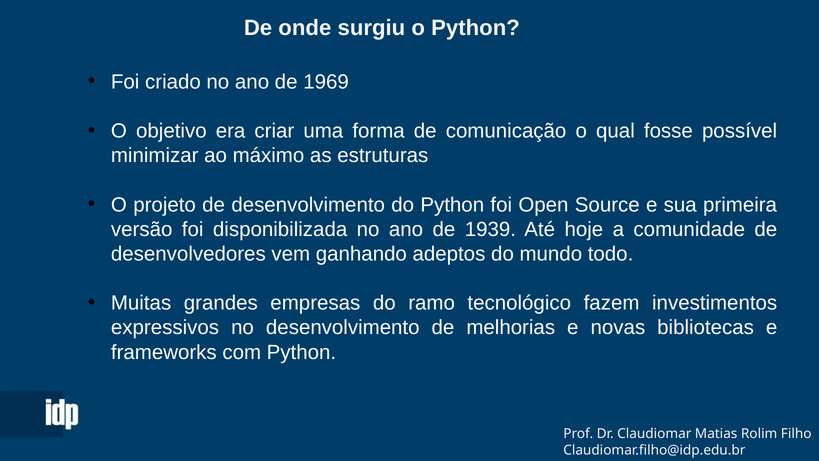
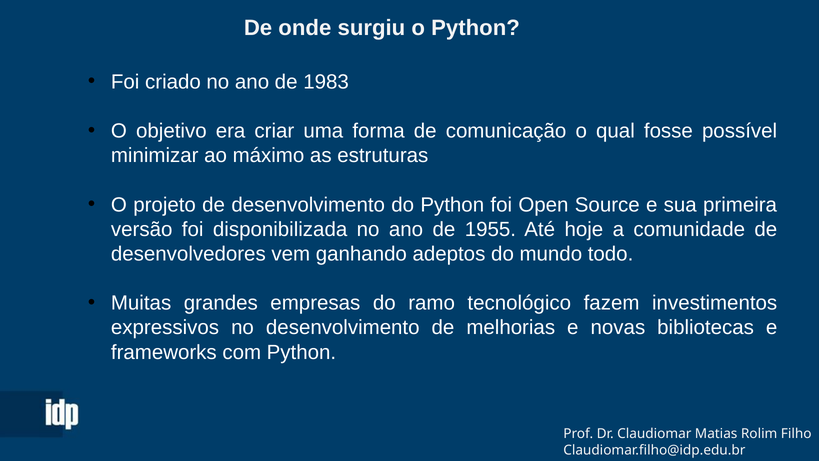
1969: 1969 -> 1983 (326, 82)
1939: 1939 -> 1955 (490, 229)
